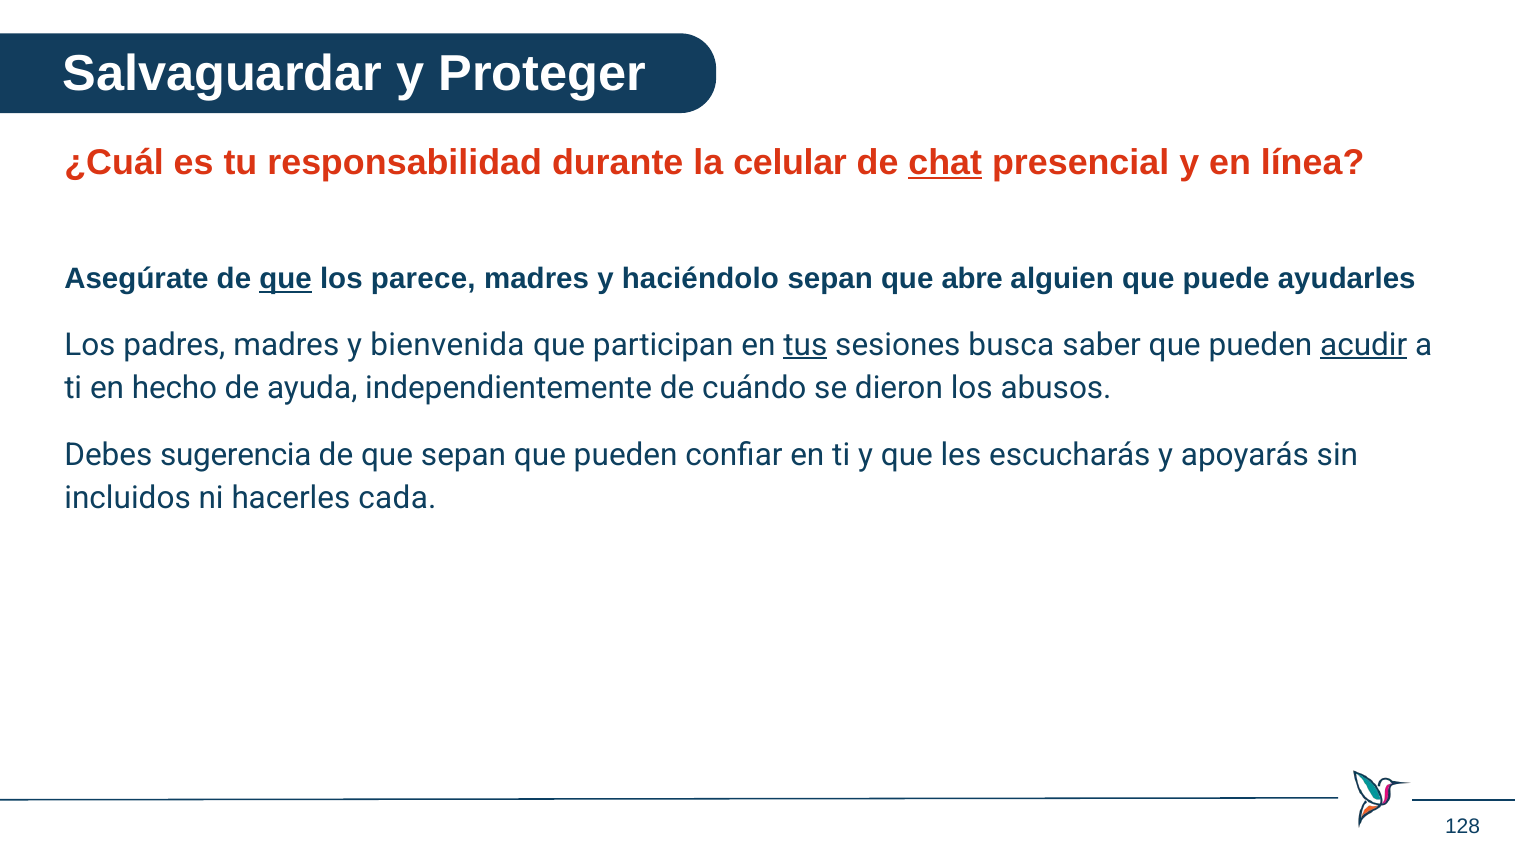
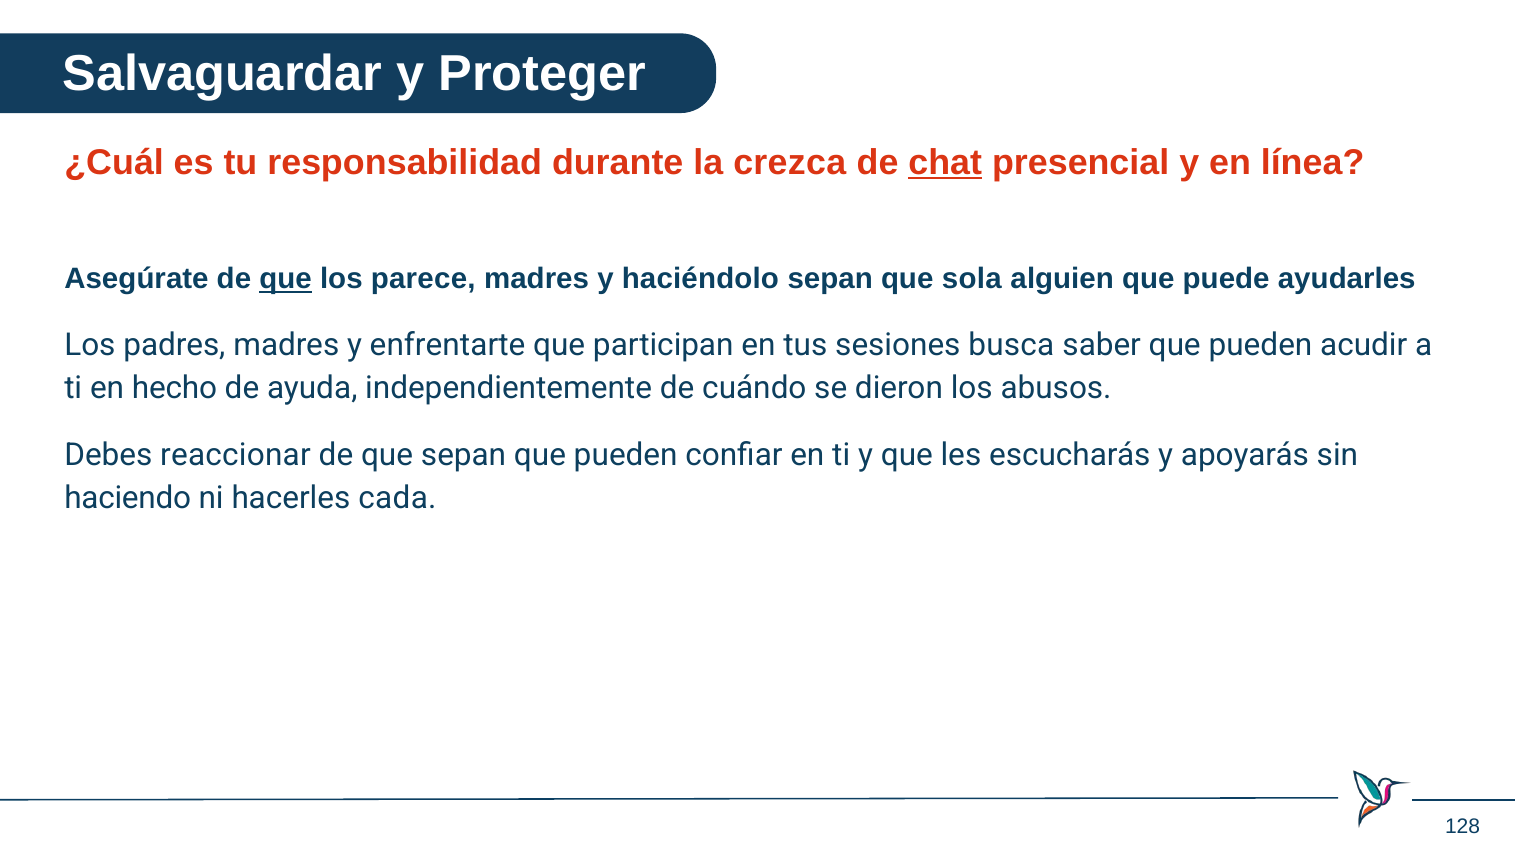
celular: celular -> crezca (790, 162)
abre: abre -> sola (972, 279)
bienvenida: bienvenida -> enfrentarte (448, 345)
tus underline: present -> none (805, 345)
acudir underline: present -> none (1364, 345)
sugerencia: sugerencia -> reaccionar (235, 455)
incluidos: incluidos -> haciendo (128, 499)
